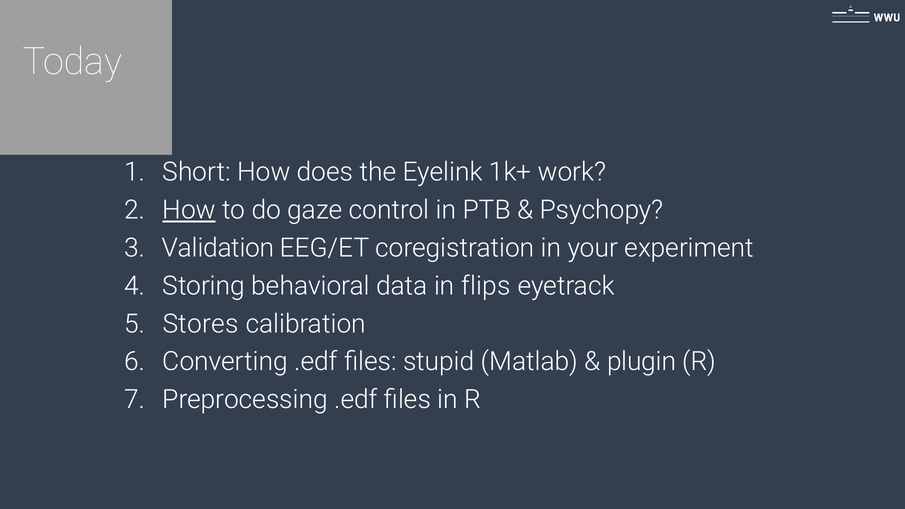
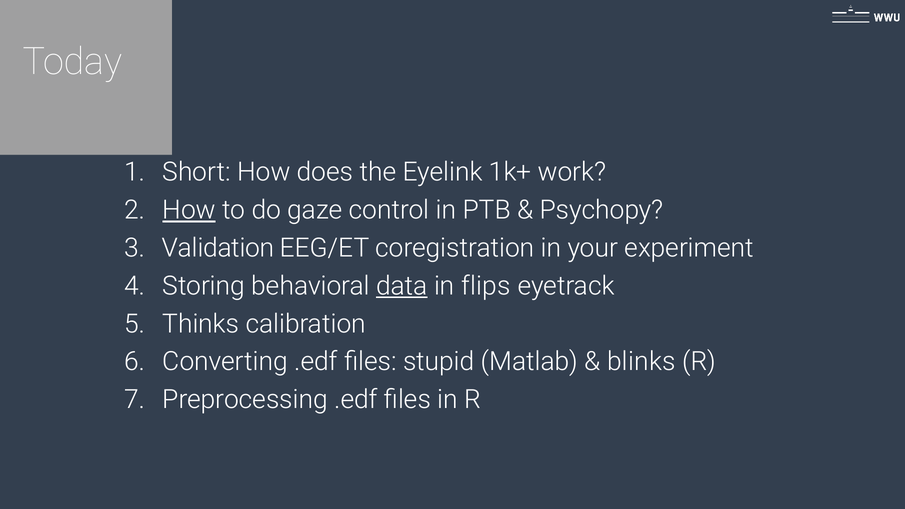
data underline: none -> present (402, 286)
Stores: Stores -> Thinks (201, 324)
plugin: plugin -> blinks (641, 362)
